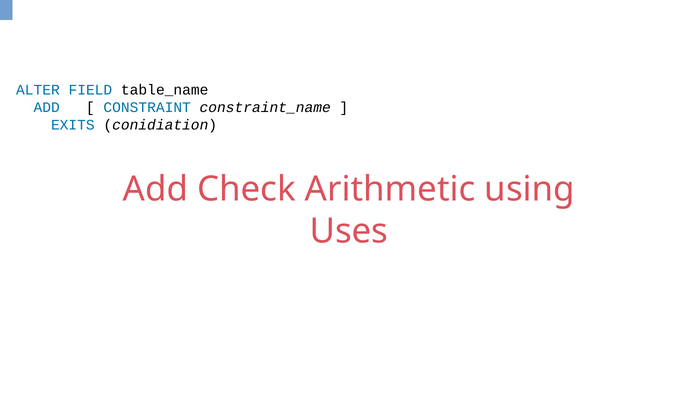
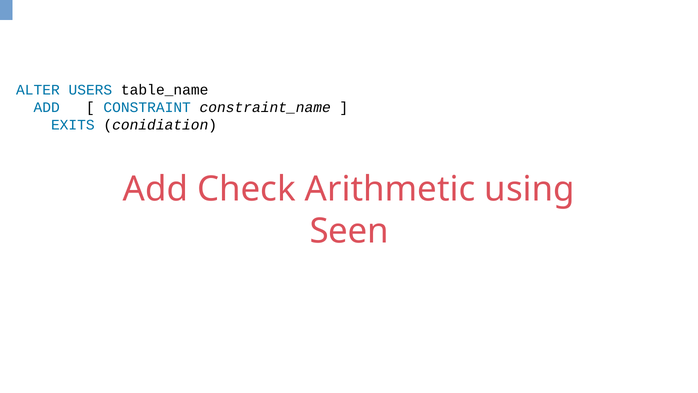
FIELD: FIELD -> USERS (90, 90)
Uses: Uses -> Seen (349, 231)
